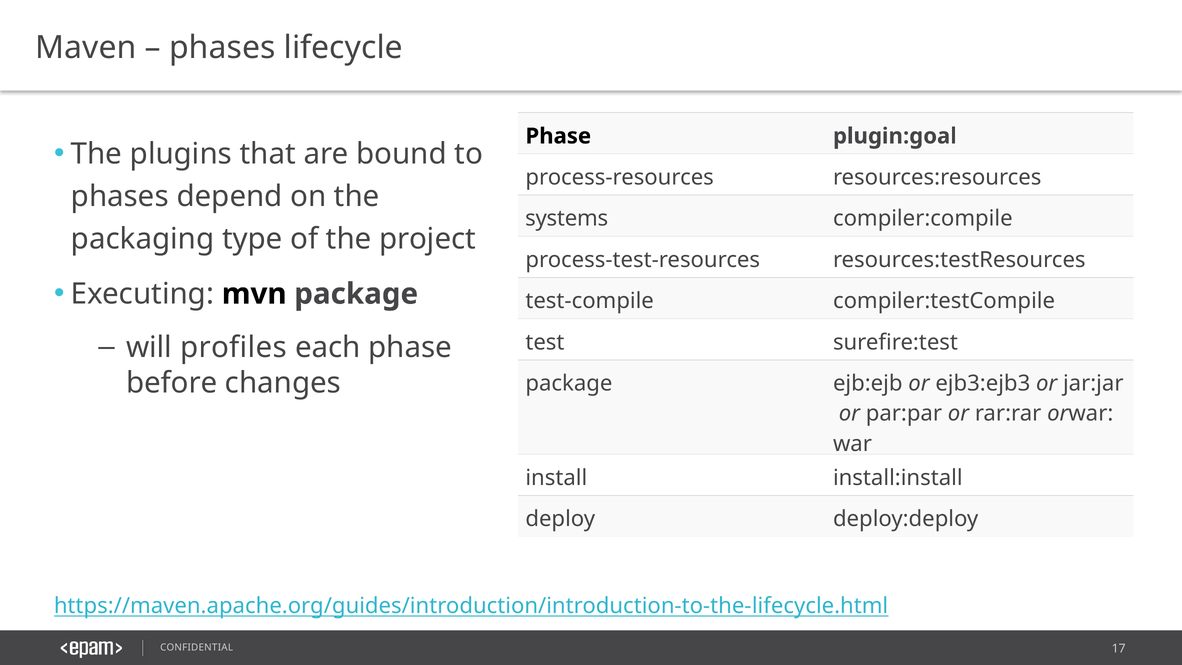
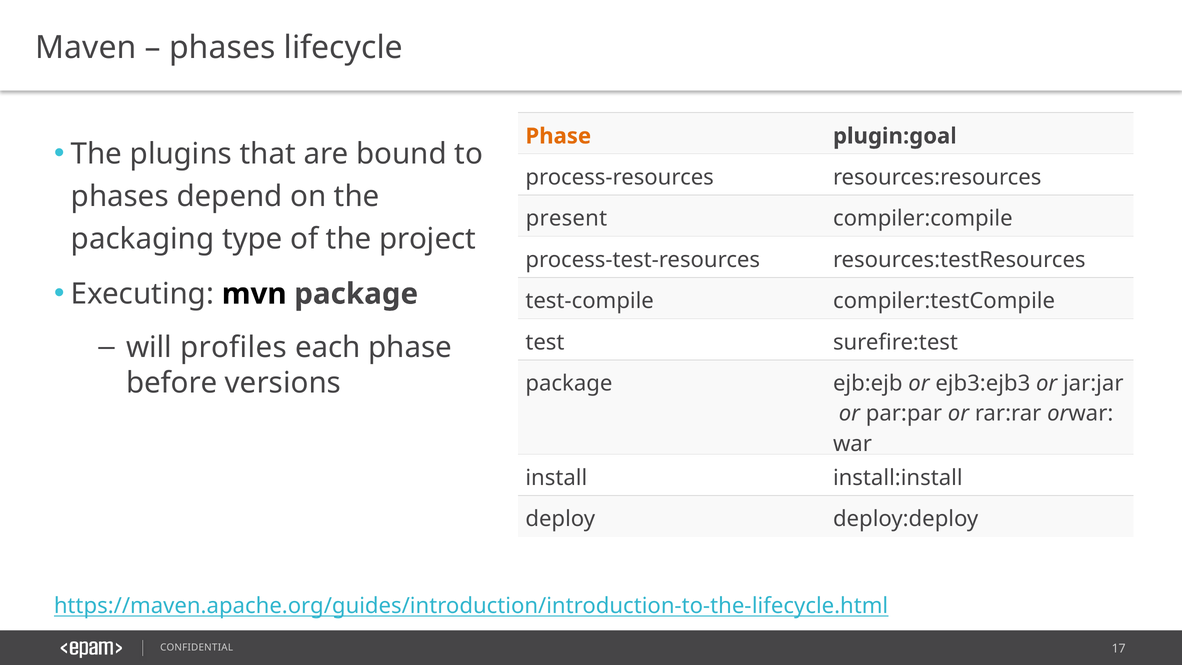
Phase colour: black -> orange (558, 136)
systems: systems -> present (566, 219)
changes: changes -> versions (283, 383)
